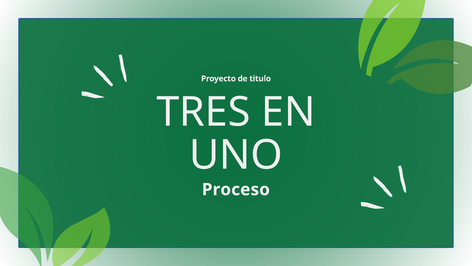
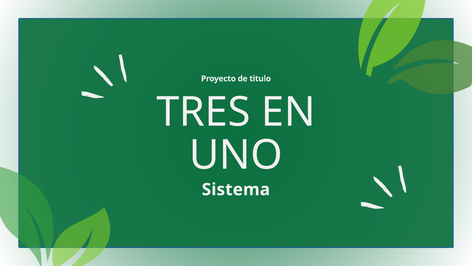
Proceso: Proceso -> Sistema (236, 189)
